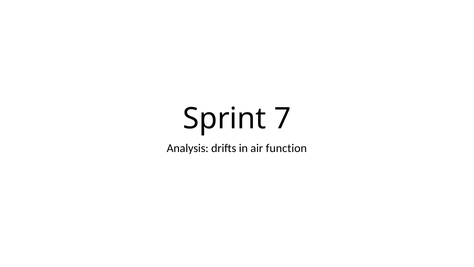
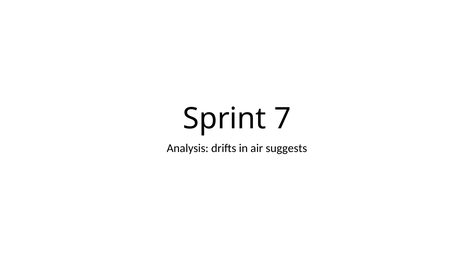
function: function -> suggests (286, 148)
